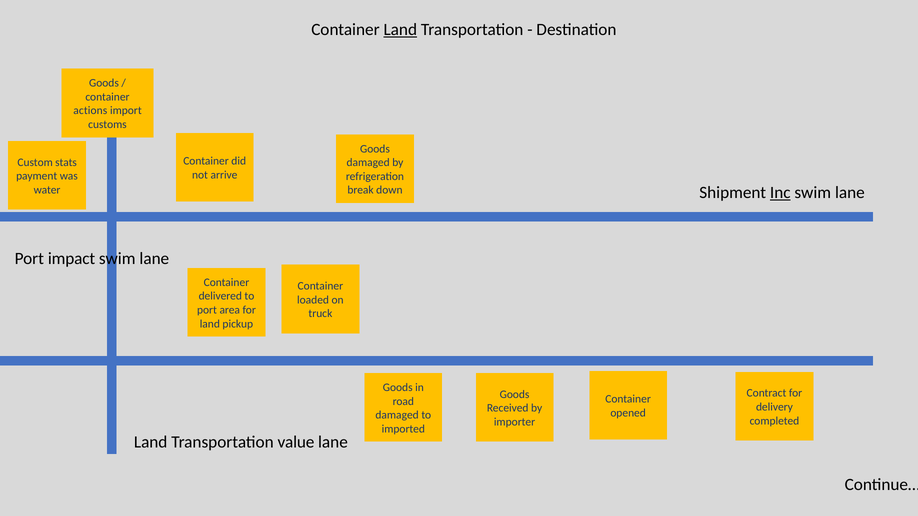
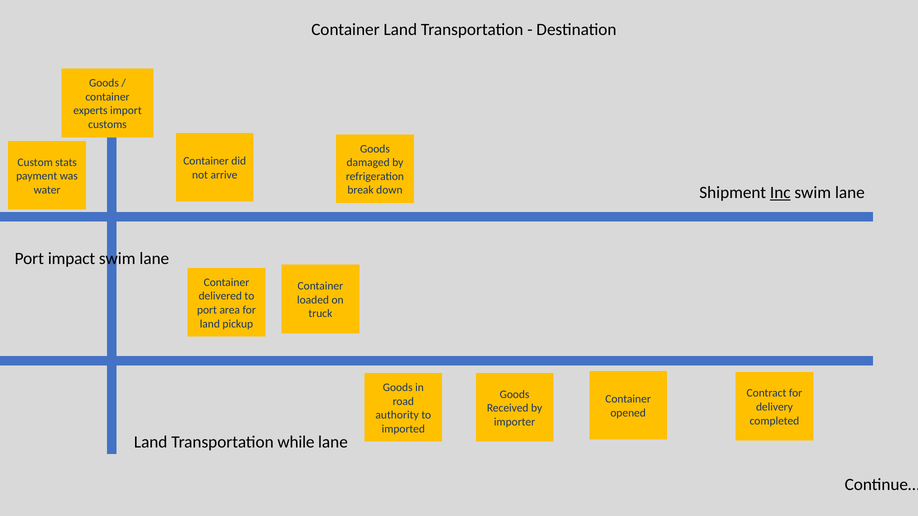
Land underline: present -> none (400, 29)
actions: actions -> experts (90, 111)
damaged: damaged -> authority (397, 415)
value: value -> while (296, 443)
